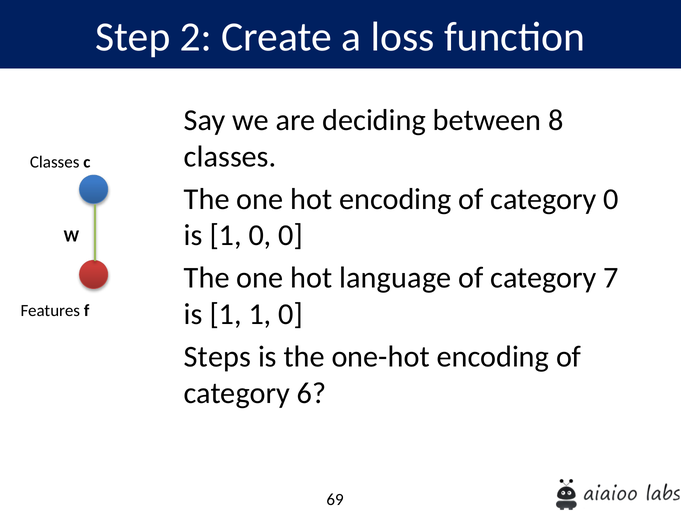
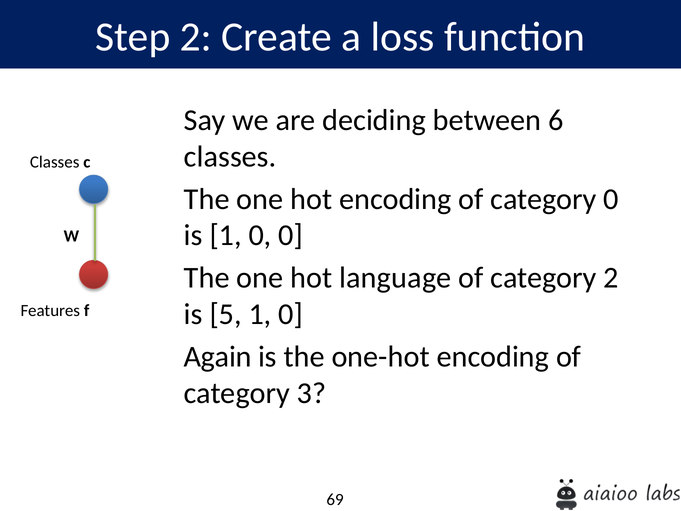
8: 8 -> 6 (556, 120)
category 7: 7 -> 2 (611, 278)
1: 1 -> 5 (226, 314)
Steps: Steps -> Again (218, 356)
6: 6 -> 3 (311, 393)
